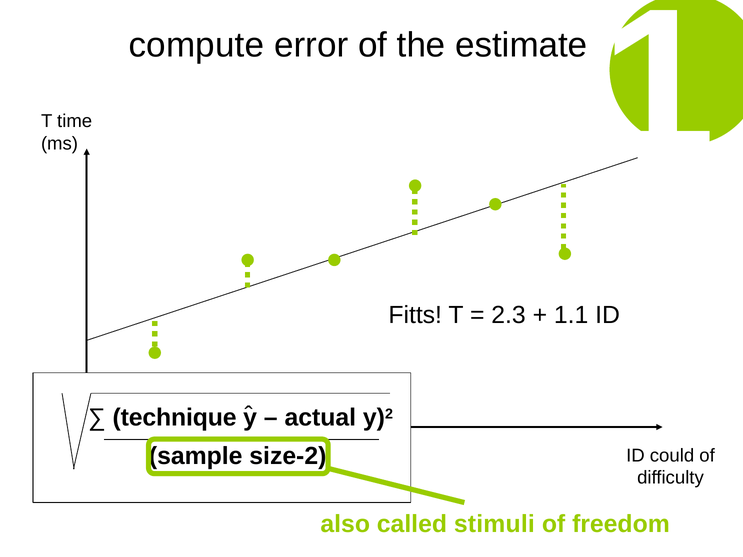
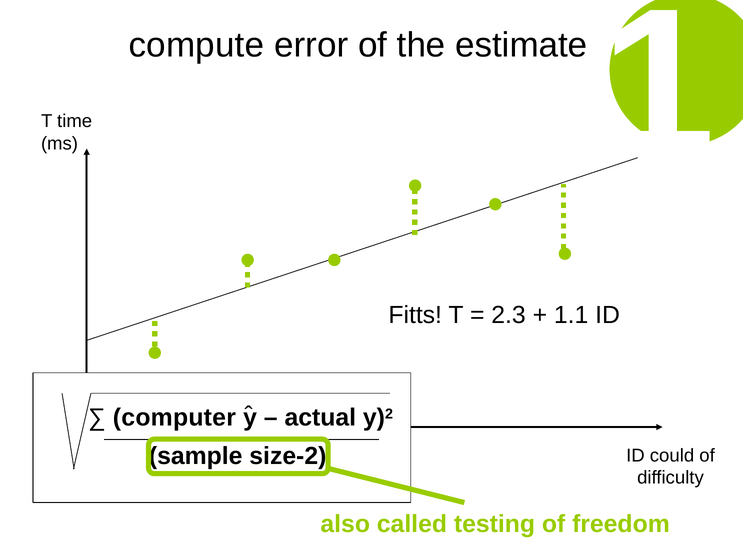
technique: technique -> computer (174, 418)
stimuli: stimuli -> testing (494, 524)
